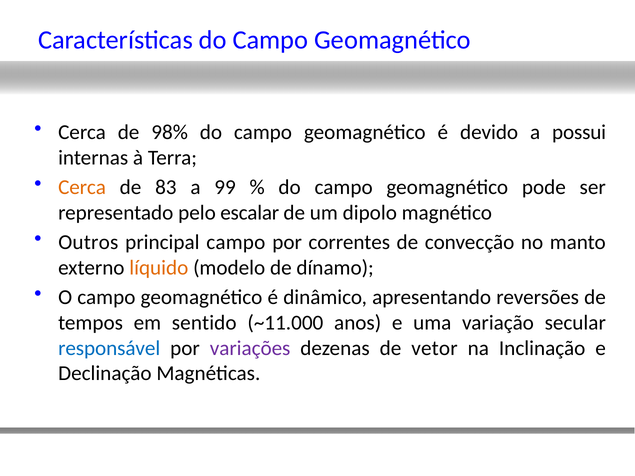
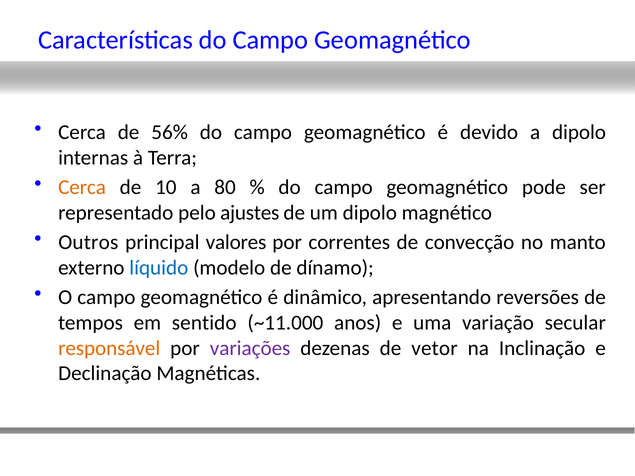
98%: 98% -> 56% (170, 132)
a possui: possui -> dipolo (579, 132)
83: 83 -> 10 (166, 187)
99: 99 -> 80 (225, 187)
escalar: escalar -> ajustes (250, 213)
principal campo: campo -> valores (236, 242)
líquido colour: orange -> blue (159, 268)
responsável colour: blue -> orange (109, 348)
